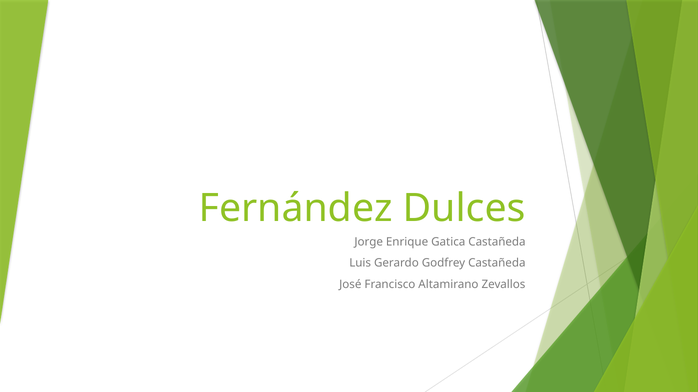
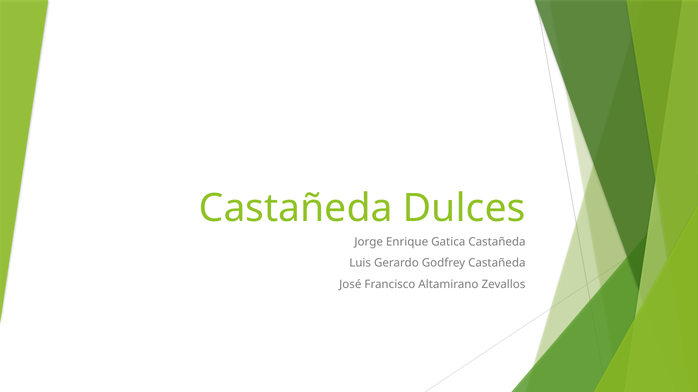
Fernández: Fernández -> Castañeda (296, 208)
